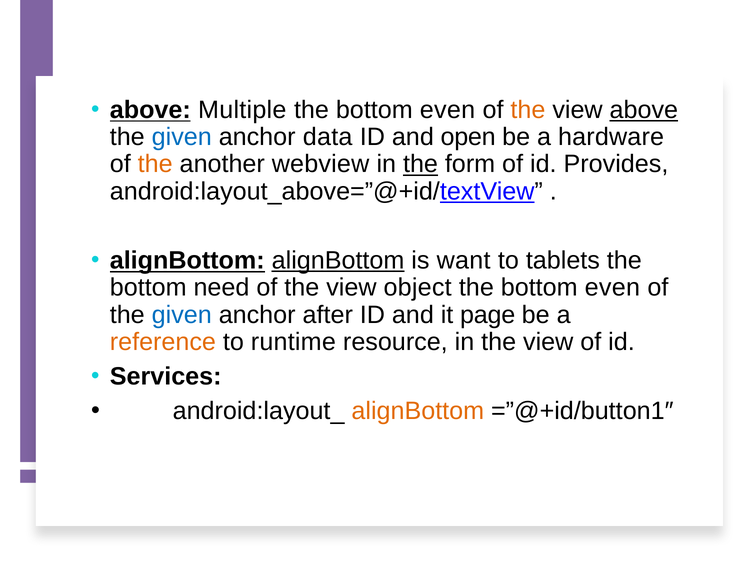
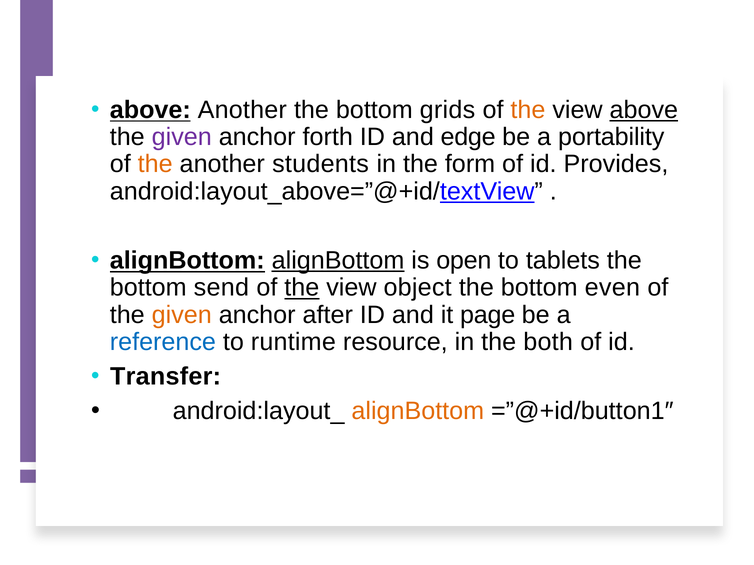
above Multiple: Multiple -> Another (242, 110)
even: even -> grids (447, 110)
given colour: blue -> purple (182, 137)
data: data -> forth (328, 137)
open: open -> edge (468, 137)
hardware: hardware -> portability (611, 137)
webview: webview -> students (321, 164)
the underline: present -> none (420, 164)
want: want -> open (464, 261)
need: need -> send (221, 288)
the underline: none -> present (302, 288)
given colour: blue -> orange (182, 315)
reference colour: orange -> blue (163, 342)
in the view: view -> both (548, 342)
Services: Services -> Transfer (166, 377)
